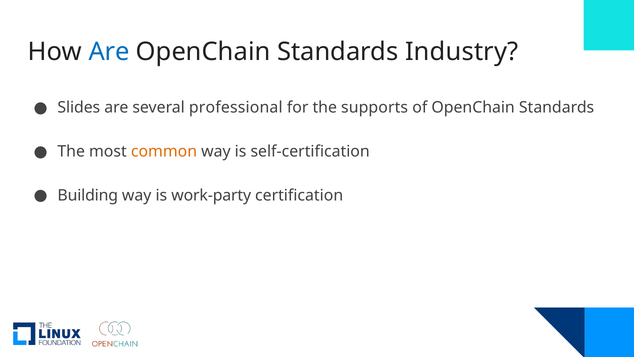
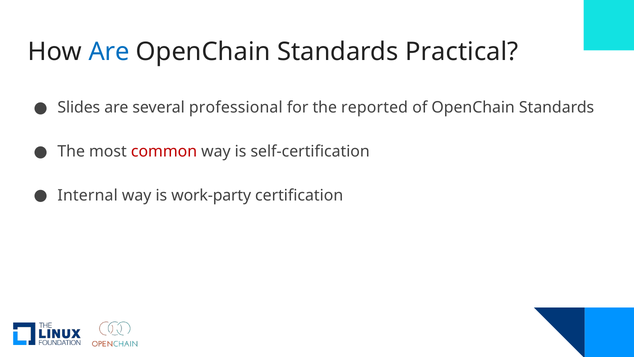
Industry: Industry -> Practical (462, 52)
supports: supports -> reported (375, 108)
common colour: orange -> red (164, 151)
Building: Building -> Internal (88, 195)
